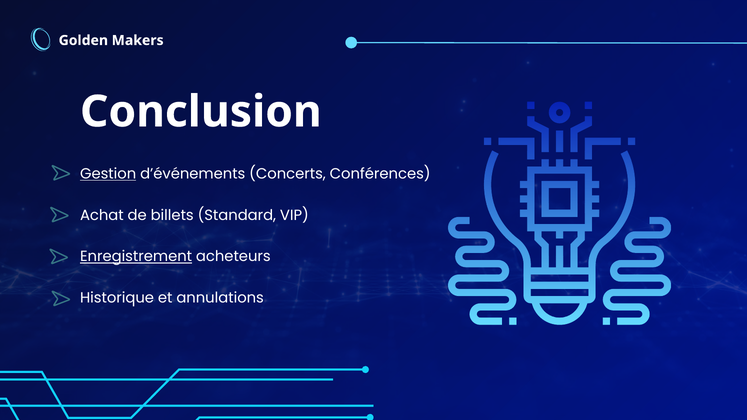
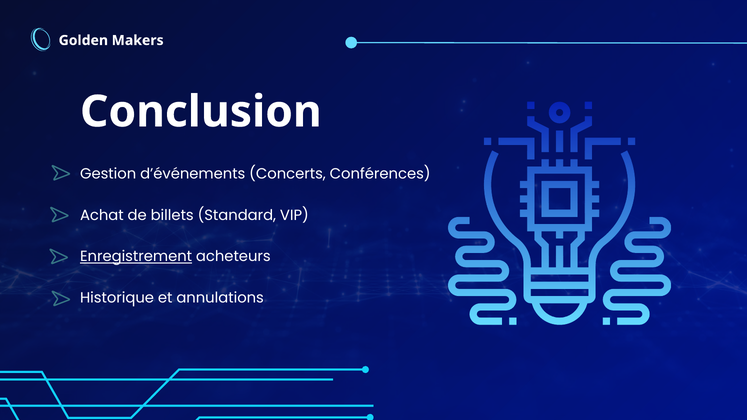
Gestion underline: present -> none (108, 174)
